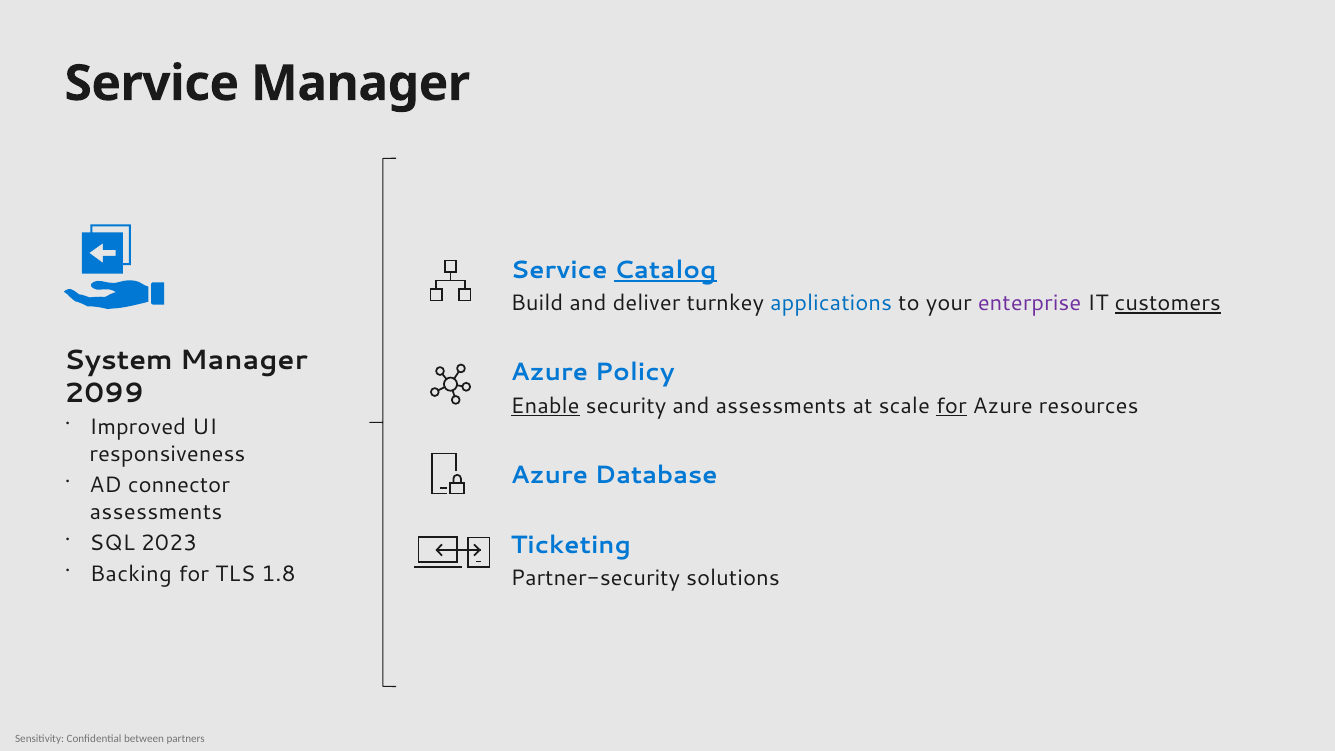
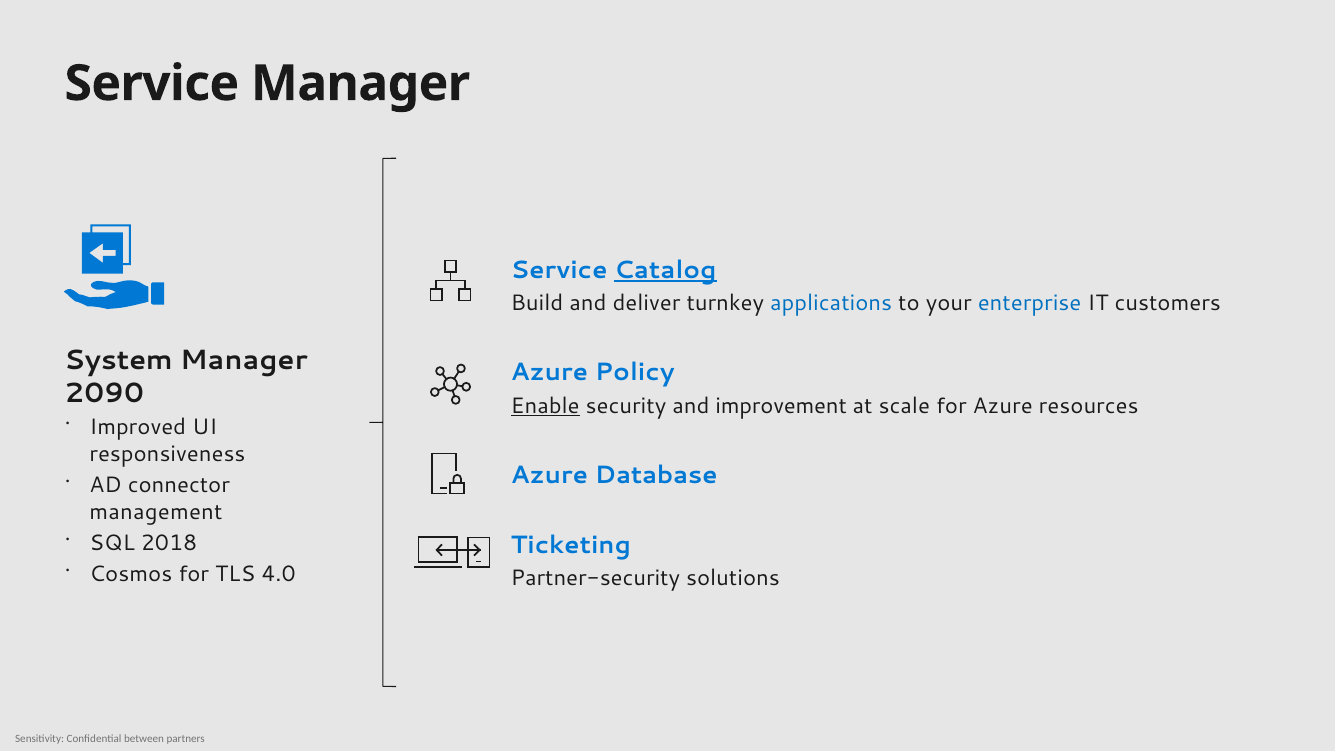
enterprise colour: purple -> blue (1030, 304)
customers underline: present -> none (1168, 304)
2099: 2099 -> 2090 (104, 393)
and assessments: assessments -> improvement (781, 406)
for underline: present -> none (951, 406)
assessments: assessments -> management (156, 512)
2023: 2023 -> 2018 (169, 543)
Backing: Backing -> Cosmos (131, 574)
1.8: 1.8 -> 4.0 (278, 574)
